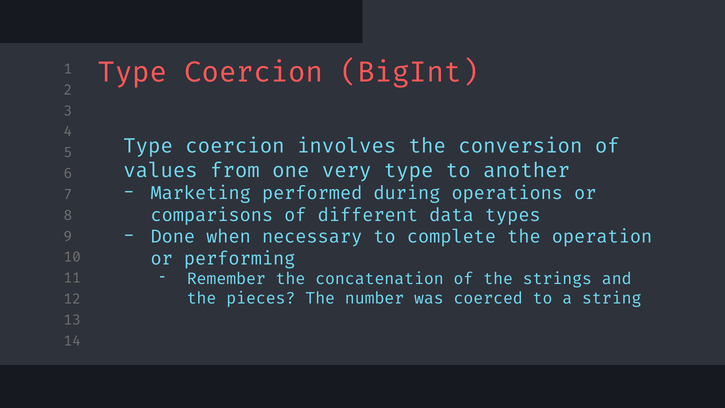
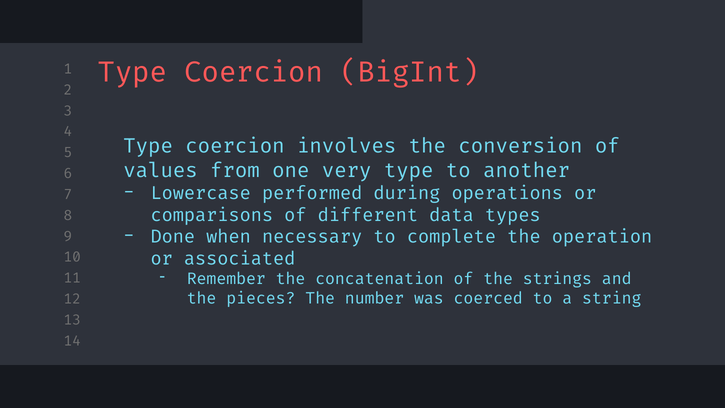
Marketing: Marketing -> Lowercase (201, 193)
performing: performing -> associated (240, 258)
